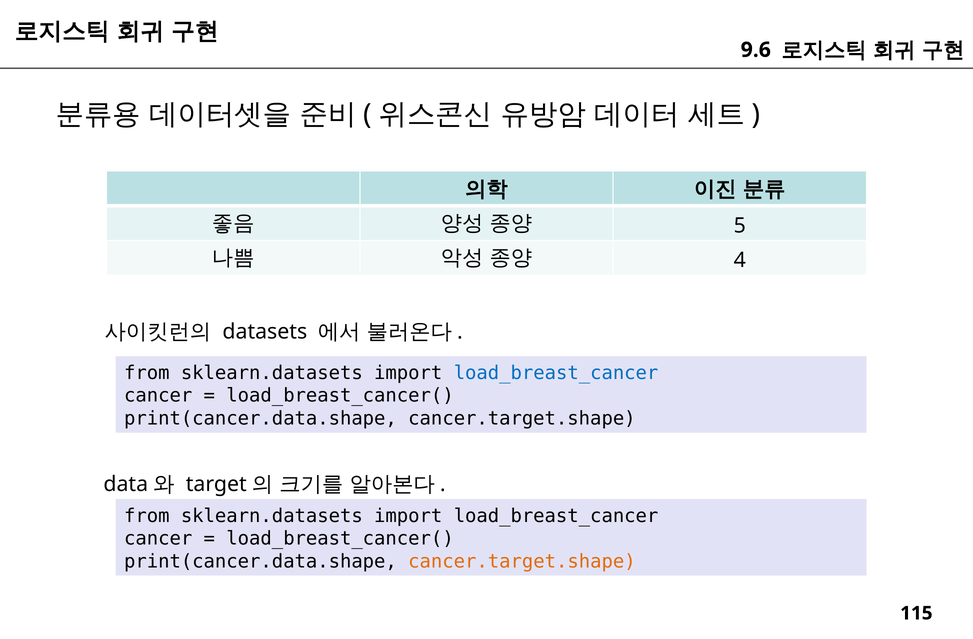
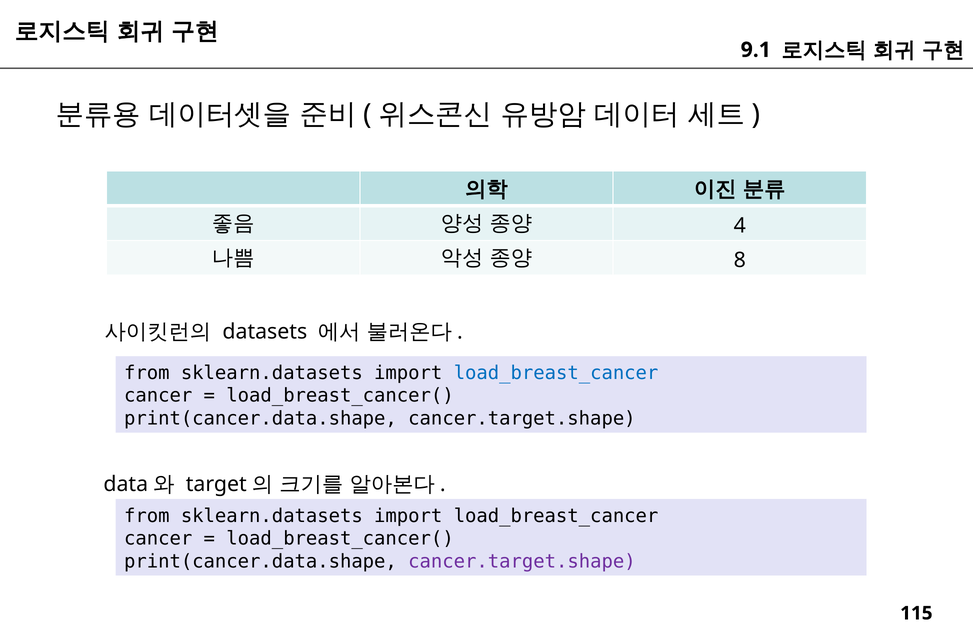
9.6: 9.6 -> 9.1 (756, 50)
5: 5 -> 4 (740, 226)
4: 4 -> 8 (740, 260)
cancer.target.shape colour: orange -> purple (522, 561)
